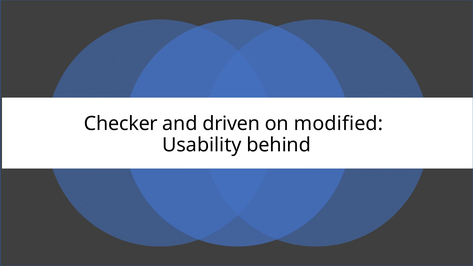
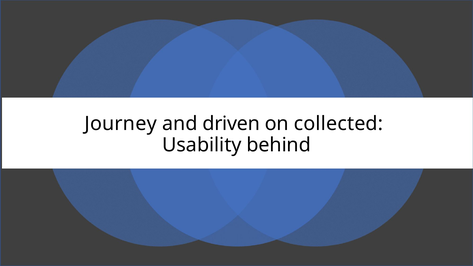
Checker: Checker -> Journey (121, 124)
modified: modified -> collected (339, 124)
